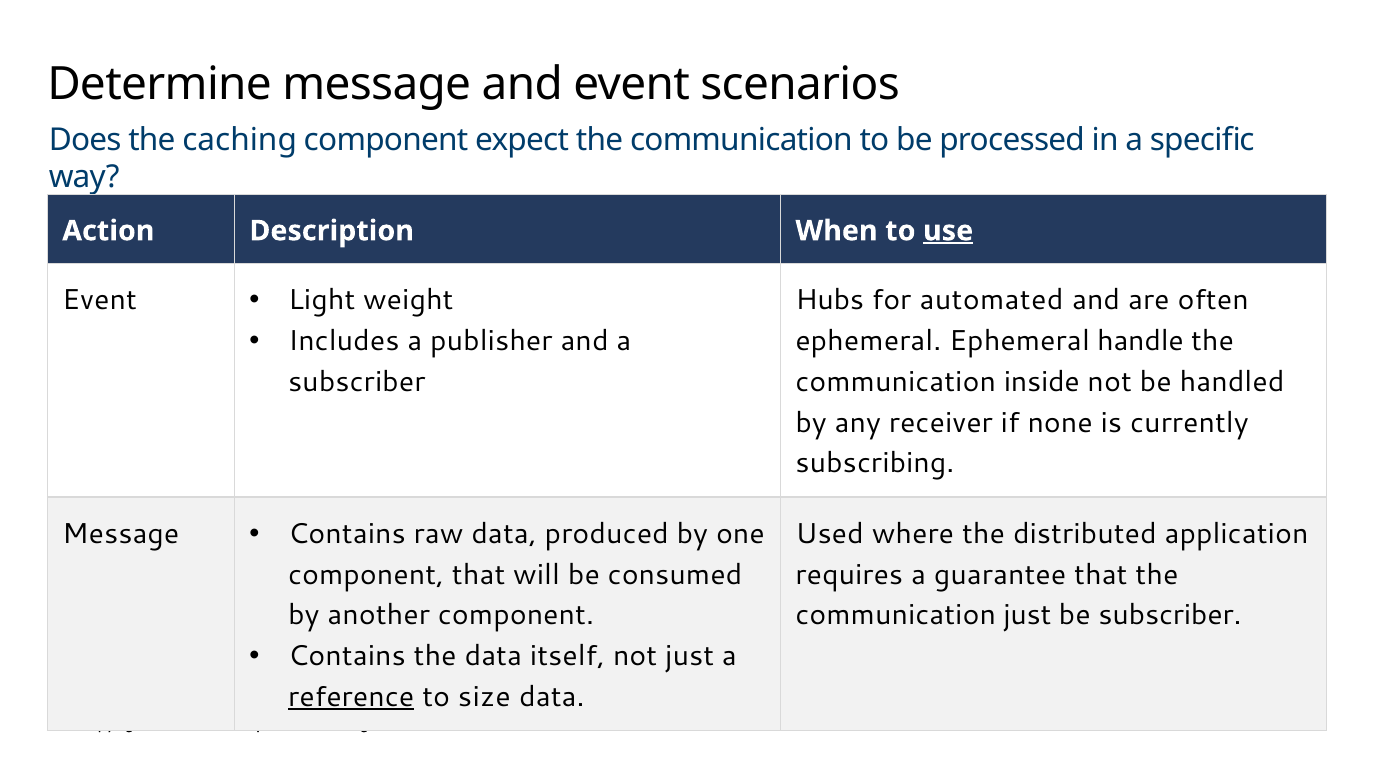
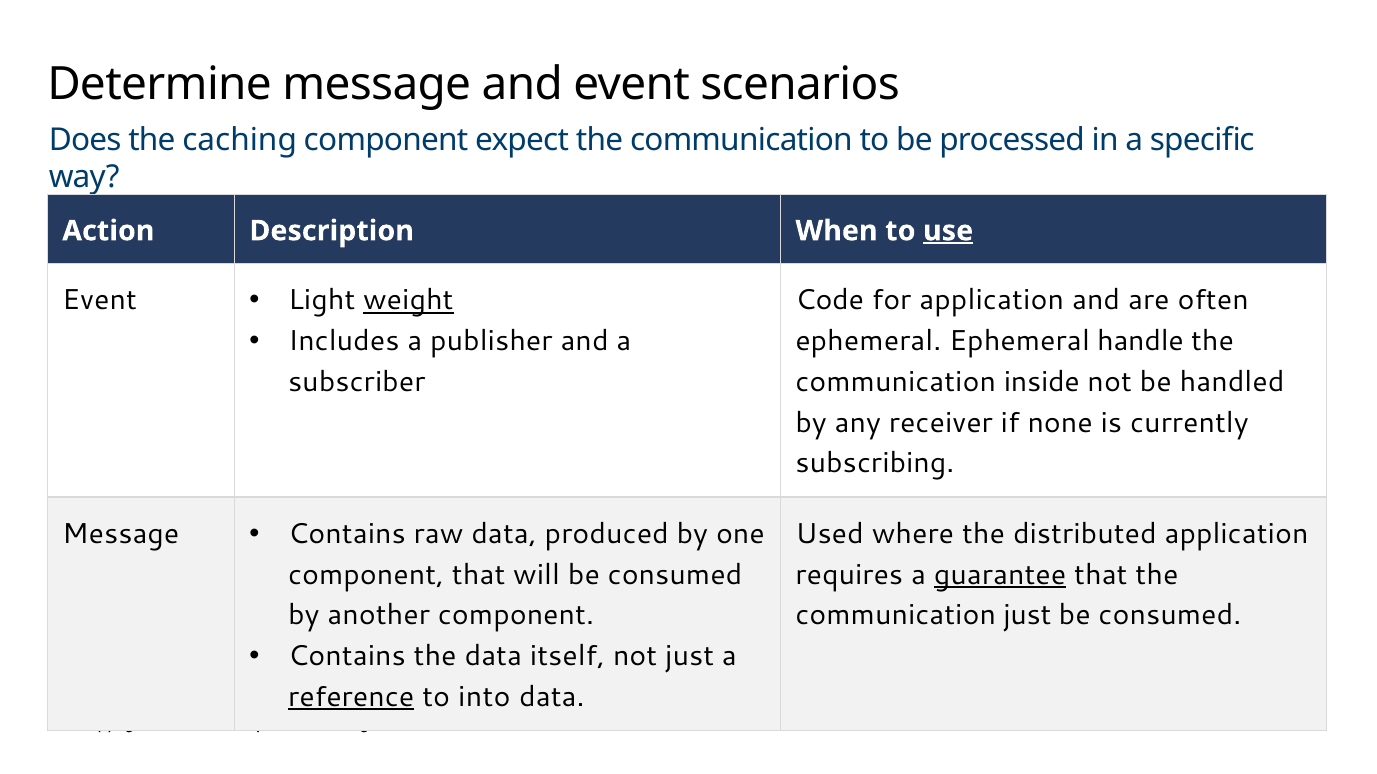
weight underline: none -> present (408, 301)
Hubs: Hubs -> Code (830, 301)
for automated: automated -> application (992, 301)
guarantee underline: none -> present (1000, 575)
subscriber: subscriber -> consumed (1170, 616)
size: size -> into (484, 698)
